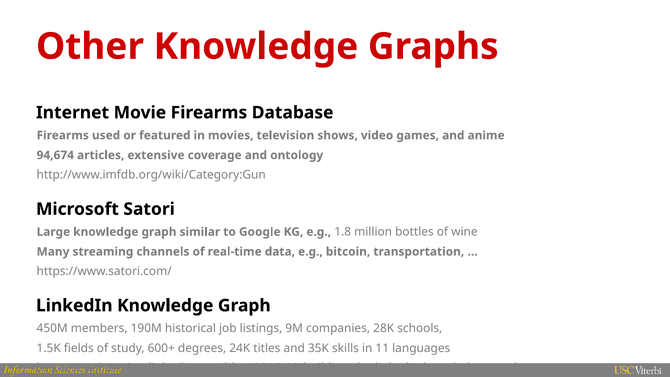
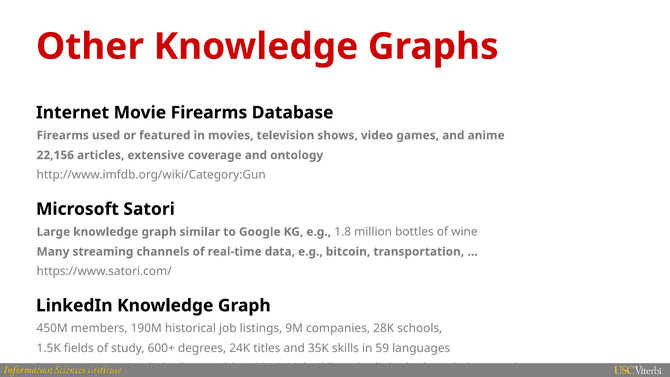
94,674: 94,674 -> 22,156 (55, 155)
11: 11 -> 59 (382, 348)
